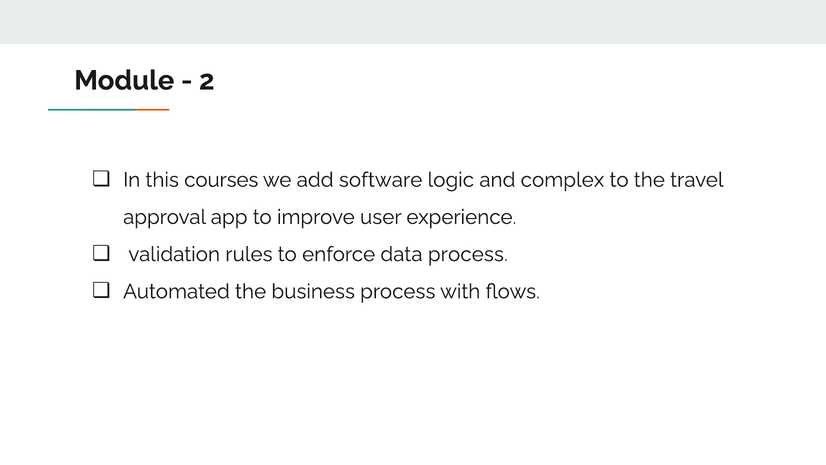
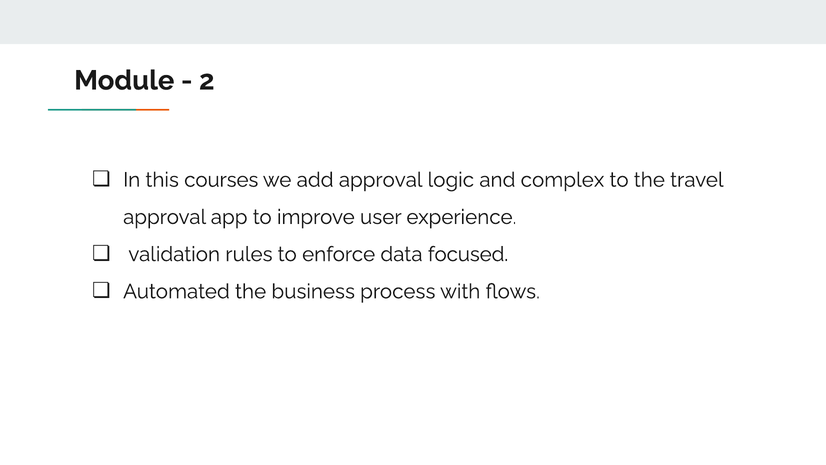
add software: software -> approval (381, 180)
data process: process -> focused (468, 254)
